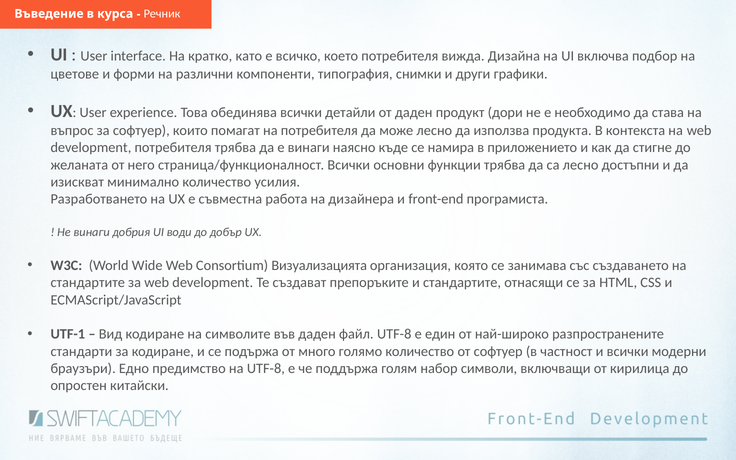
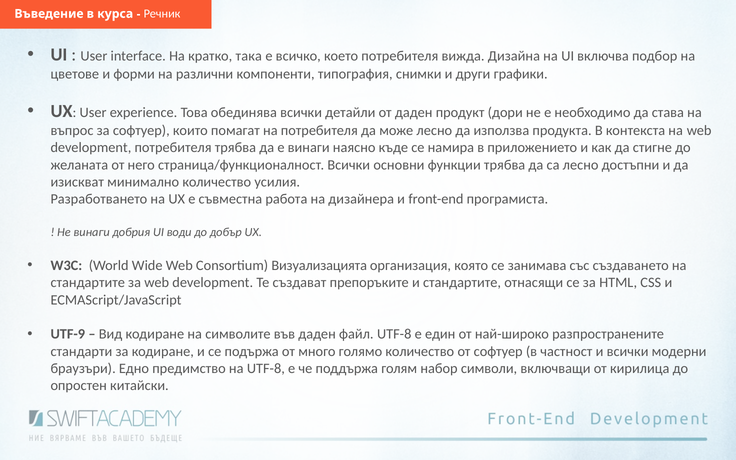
като: като -> така (249, 56)
UTF-1: UTF-1 -> UTF-9 (68, 334)
